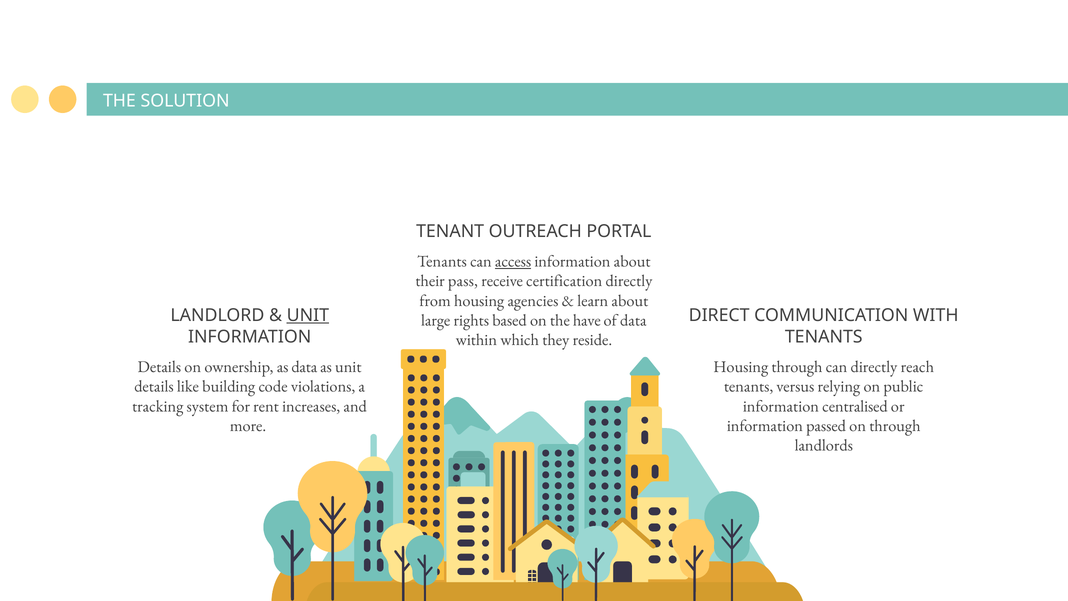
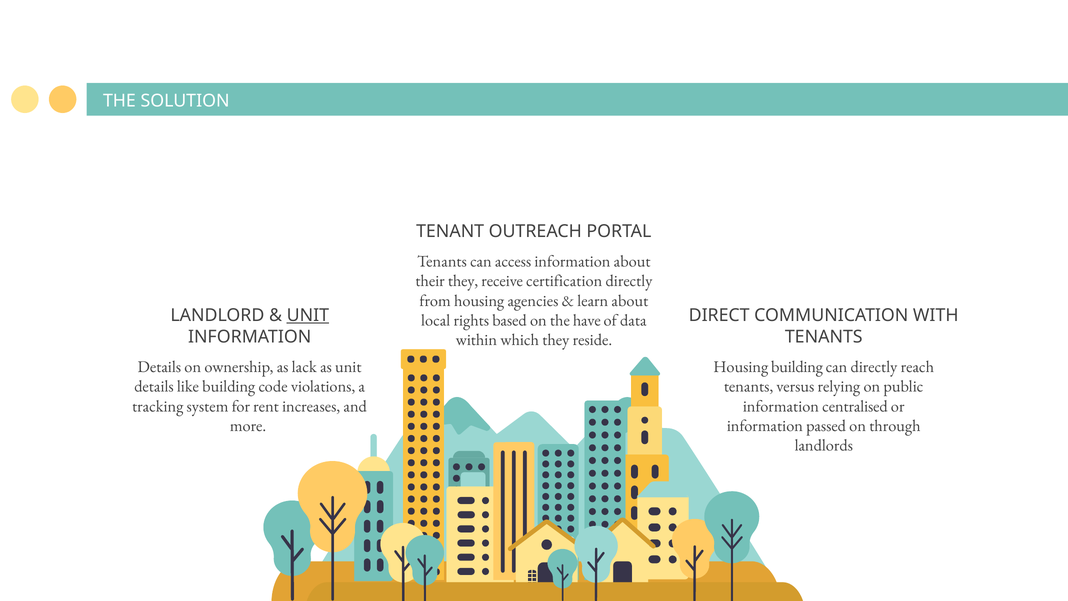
access underline: present -> none (513, 261)
their pass: pass -> they (463, 281)
large: large -> local (436, 320)
as data: data -> lack (304, 367)
Housing through: through -> building (797, 367)
